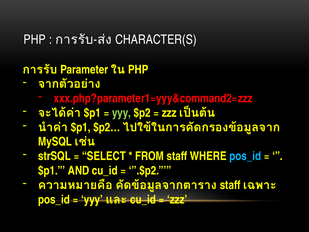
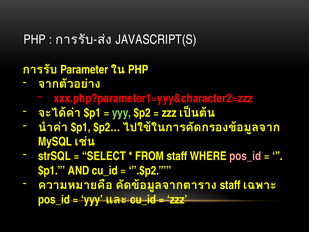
CHARACTER(S: CHARACTER(S -> JAVASCRIPT(S (156, 40)
xxx.php?parameter1=yyy&command2=zzz: xxx.php?parameter1=yyy&command2=zzz -> xxx.php?parameter1=yyy&character2=zzz (153, 98)
pos_id colour: light blue -> pink (245, 156)
